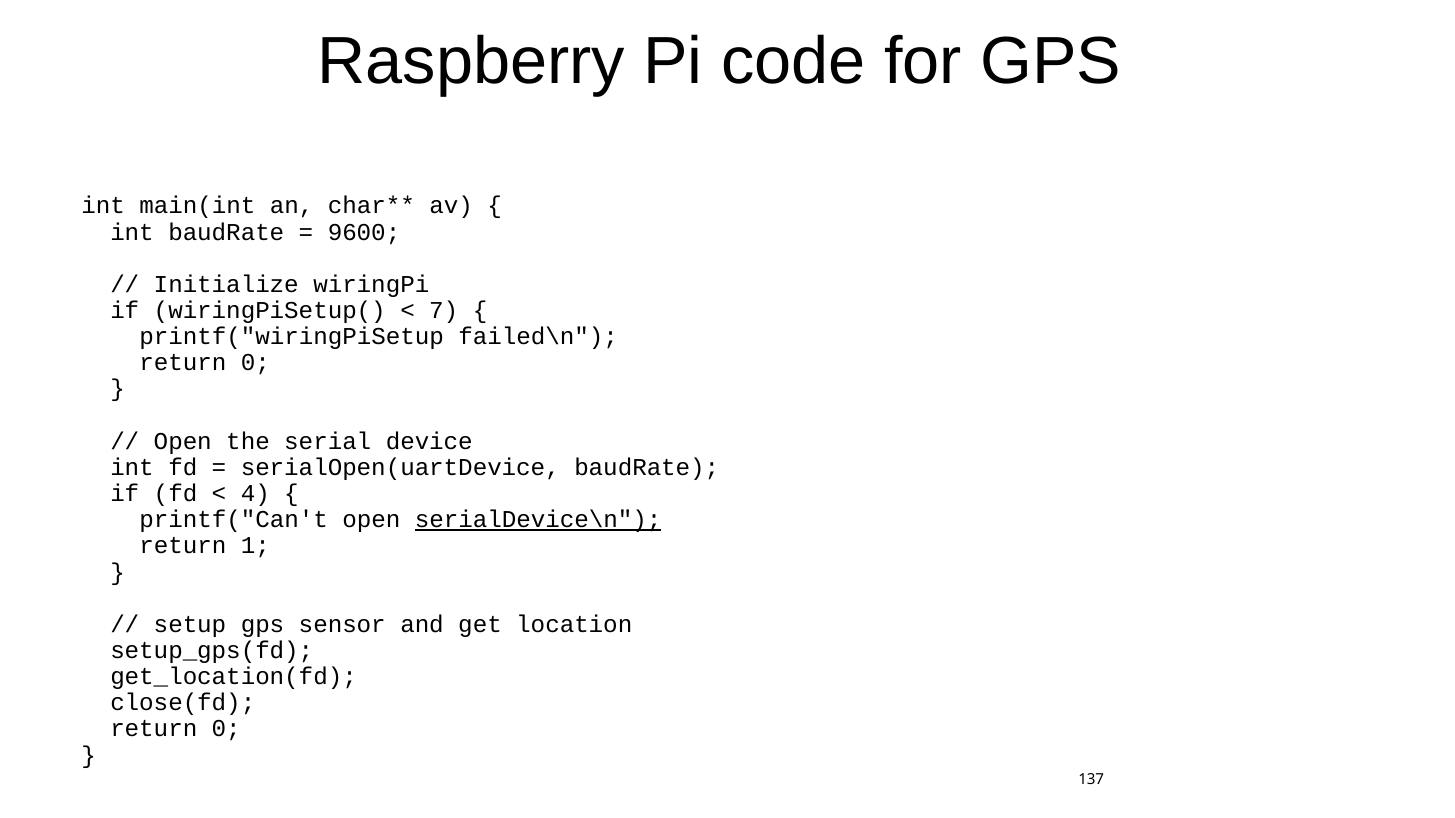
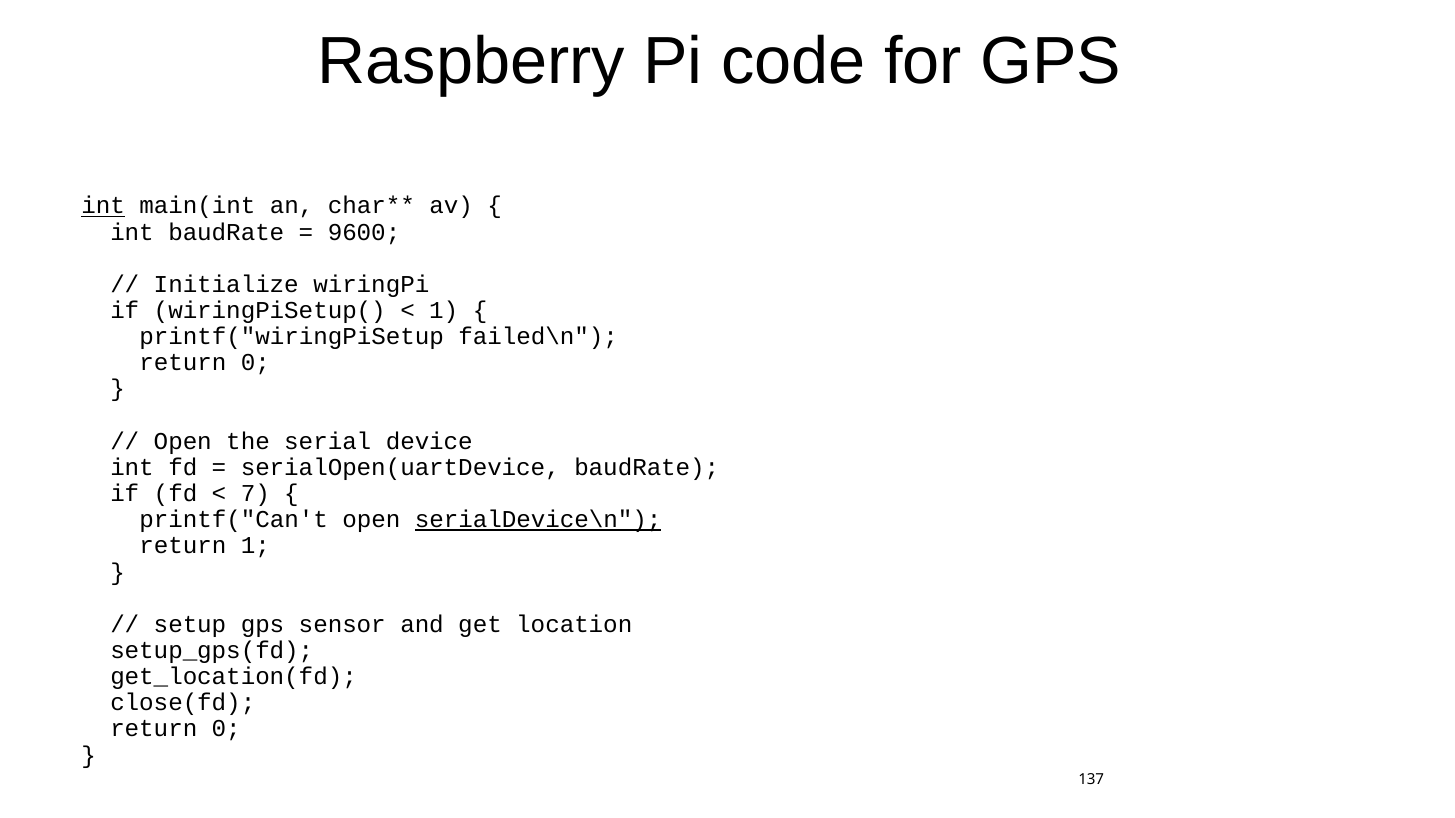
int underline: none -> present (103, 206)
7: 7 -> 1 (444, 311)
4: 4 -> 7 (255, 494)
